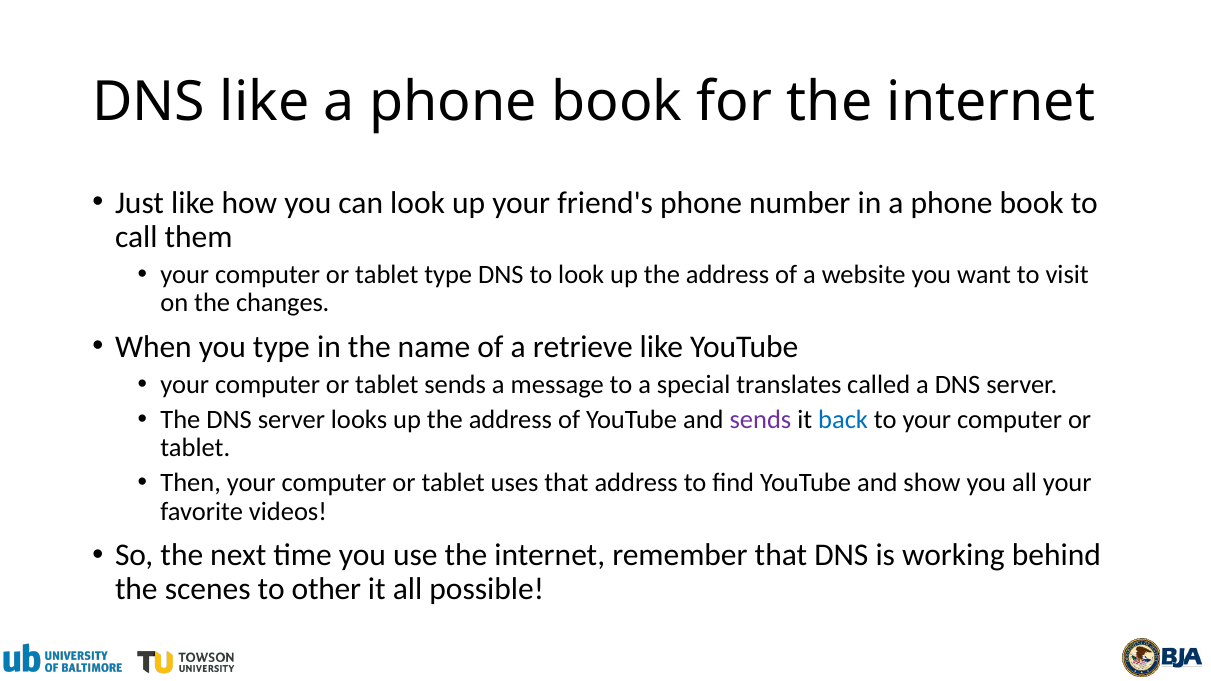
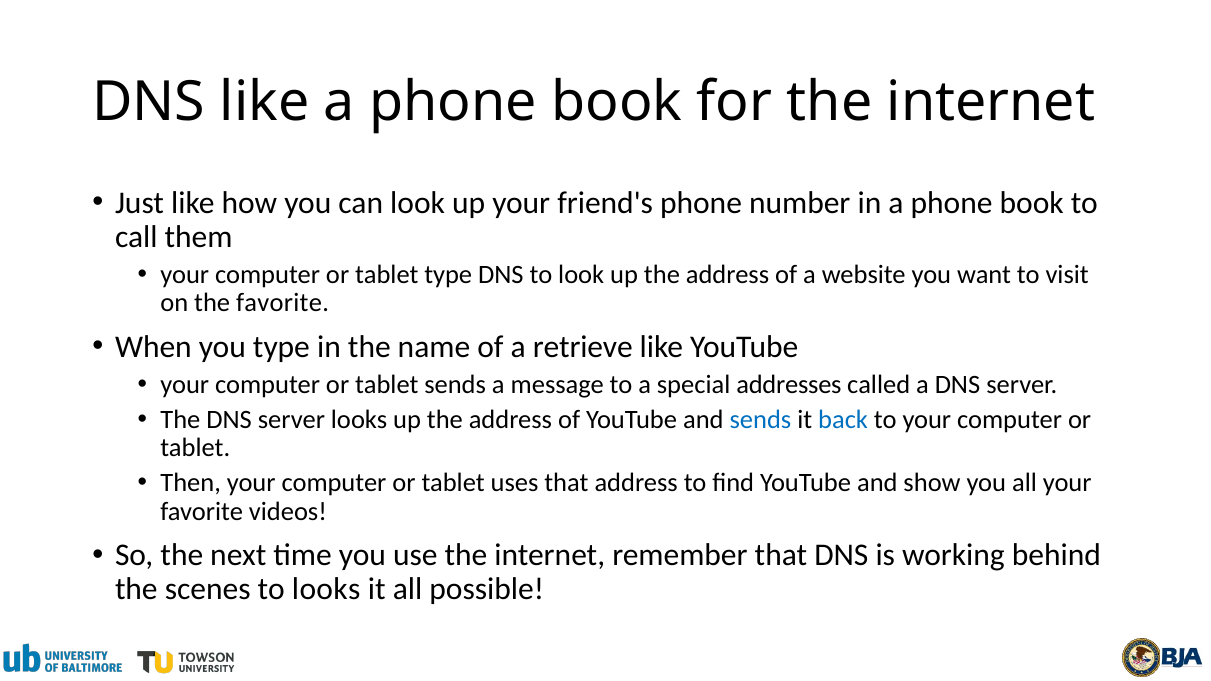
the changes: changes -> favorite (283, 303)
translates: translates -> addresses (789, 385)
sends colour: purple -> blue (760, 419)
to other: other -> looks (326, 590)
